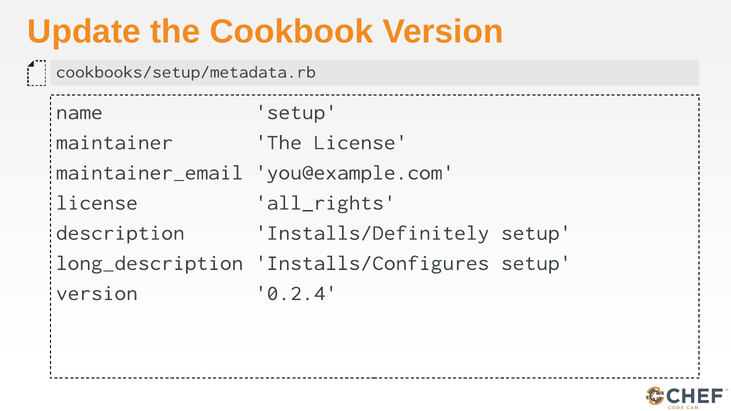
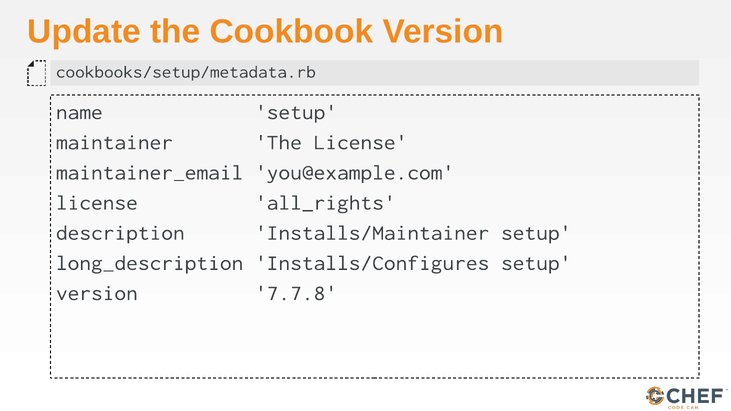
Installs/Definitely: Installs/Definitely -> Installs/Maintainer (372, 233)
0.2.4: 0.2.4 -> 7.7.8 (296, 293)
